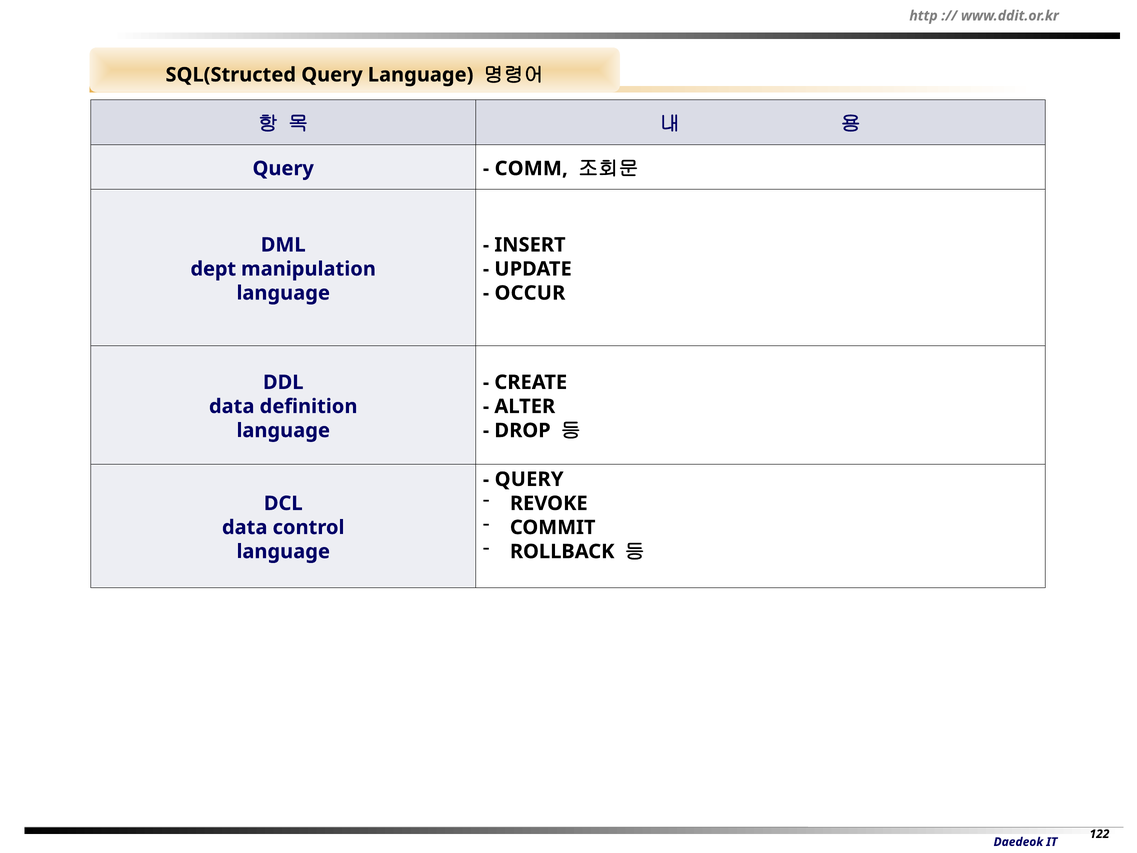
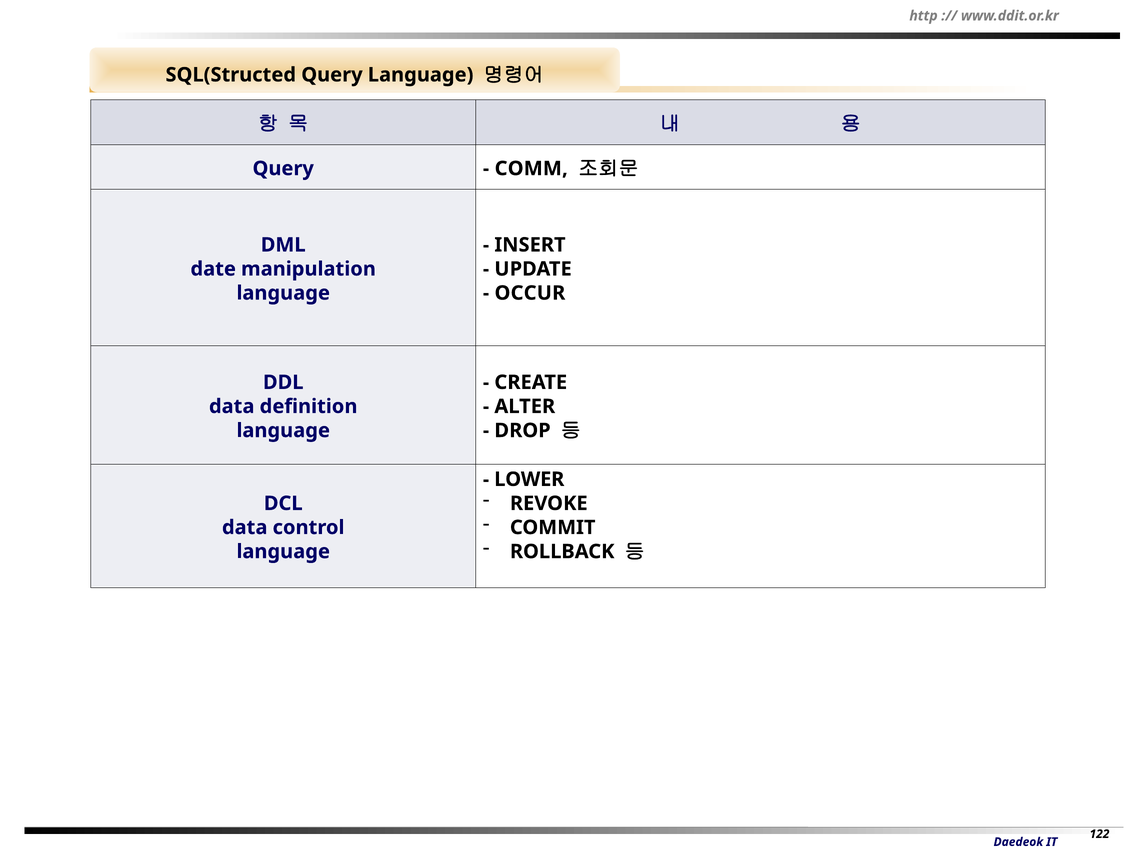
dept: dept -> date (213, 269)
QUERY: QUERY -> LOWER (529, 479)
